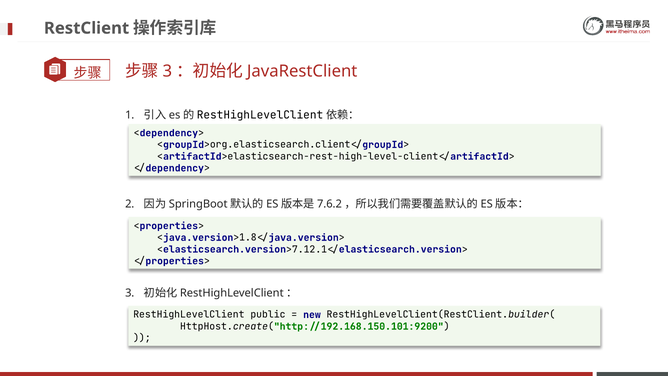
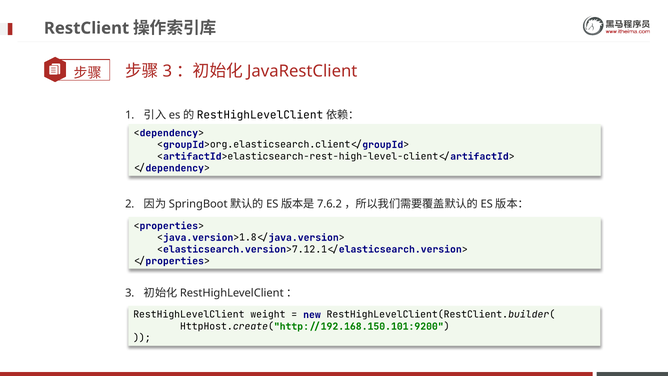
public: public -> weight (268, 315)
